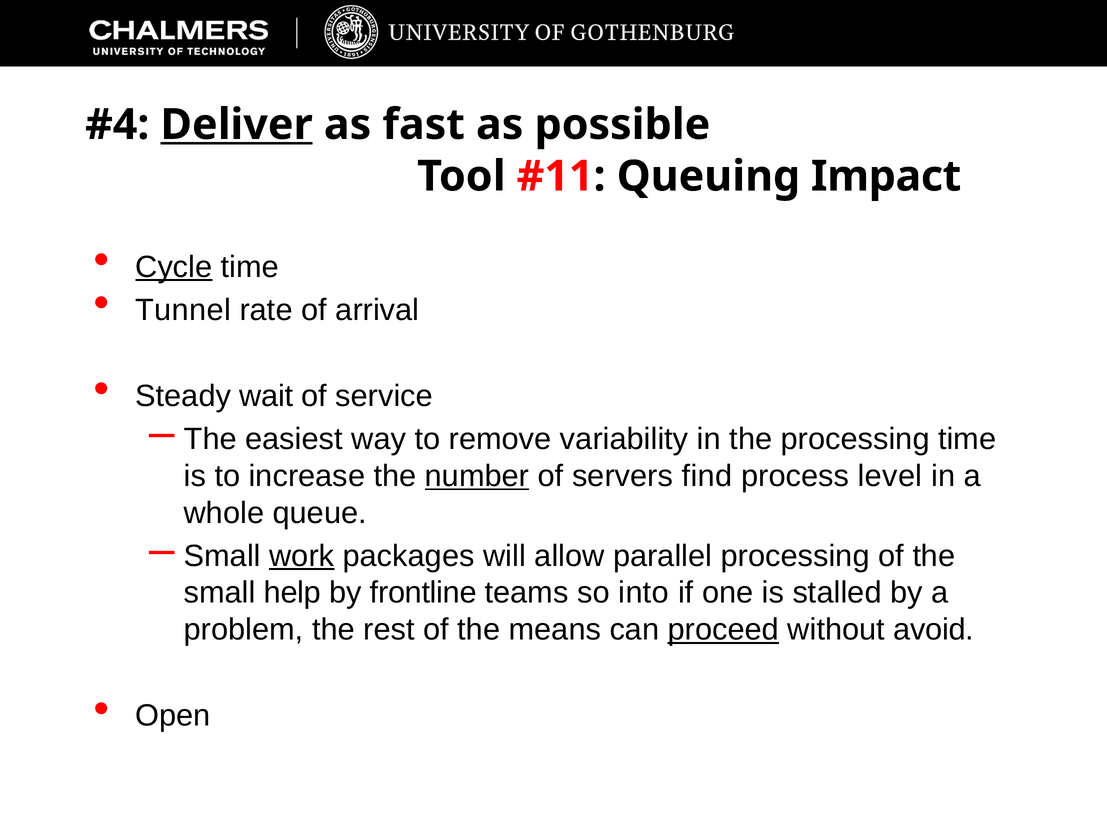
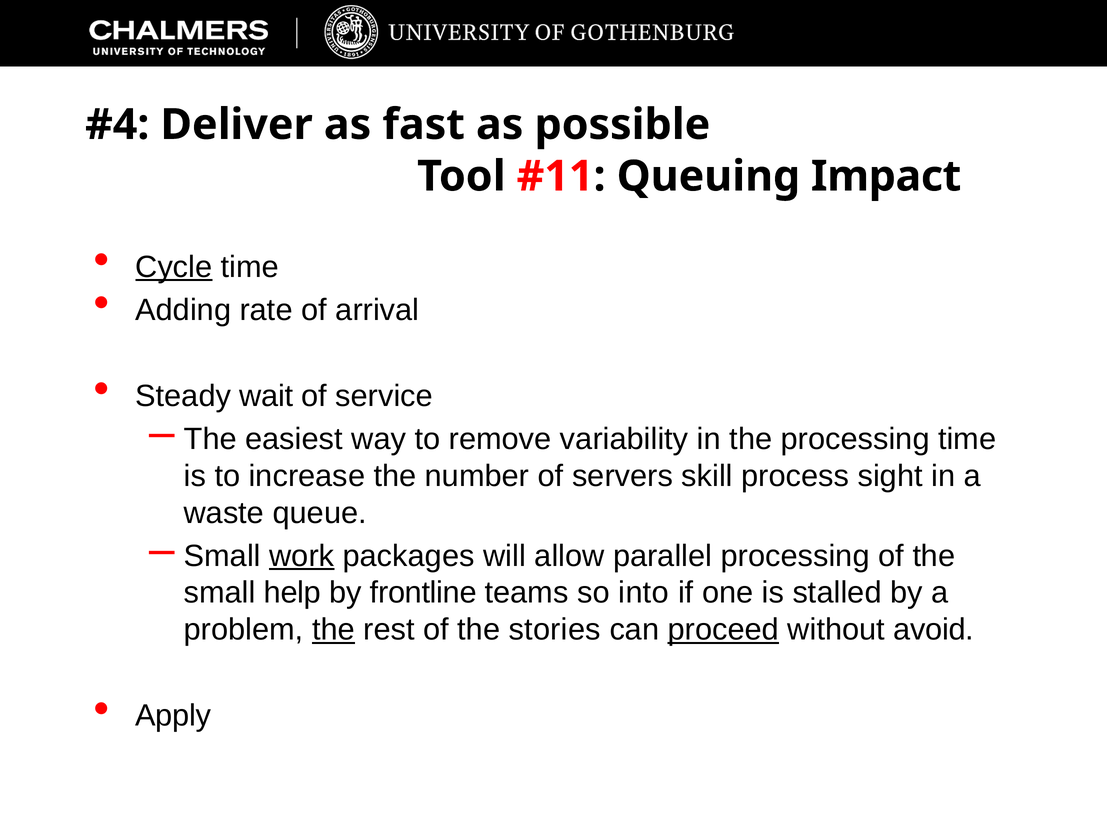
Deliver underline: present -> none (237, 125)
Tunnel: Tunnel -> Adding (183, 310)
number underline: present -> none (477, 476)
find: find -> skill (707, 476)
level: level -> sight (890, 476)
whole: whole -> waste (224, 513)
the underline: none -> present (333, 630)
means: means -> stories (555, 630)
Open: Open -> Apply (173, 716)
